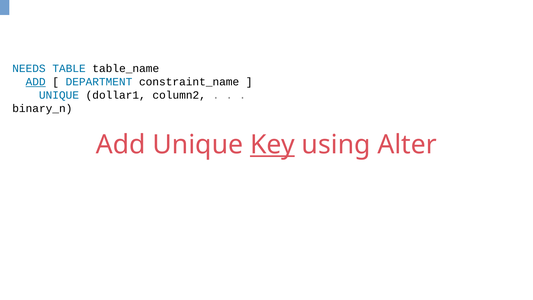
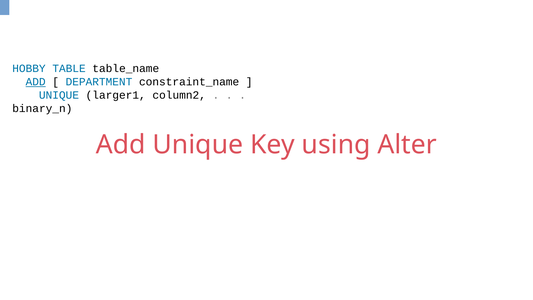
NEEDS: NEEDS -> HOBBY (29, 69)
dollar1: dollar1 -> larger1 (116, 95)
Key underline: present -> none (272, 145)
